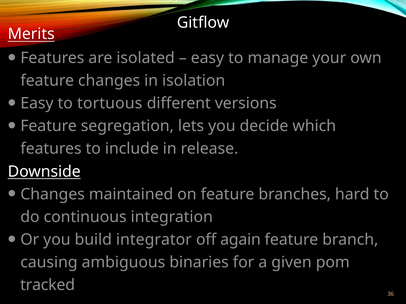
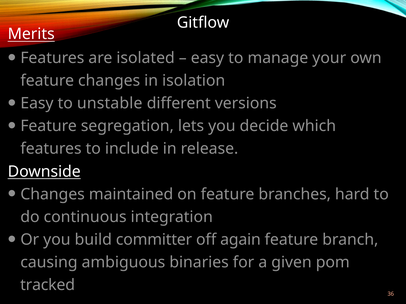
tortuous: tortuous -> unstable (110, 104)
integrator: integrator -> committer (154, 240)
